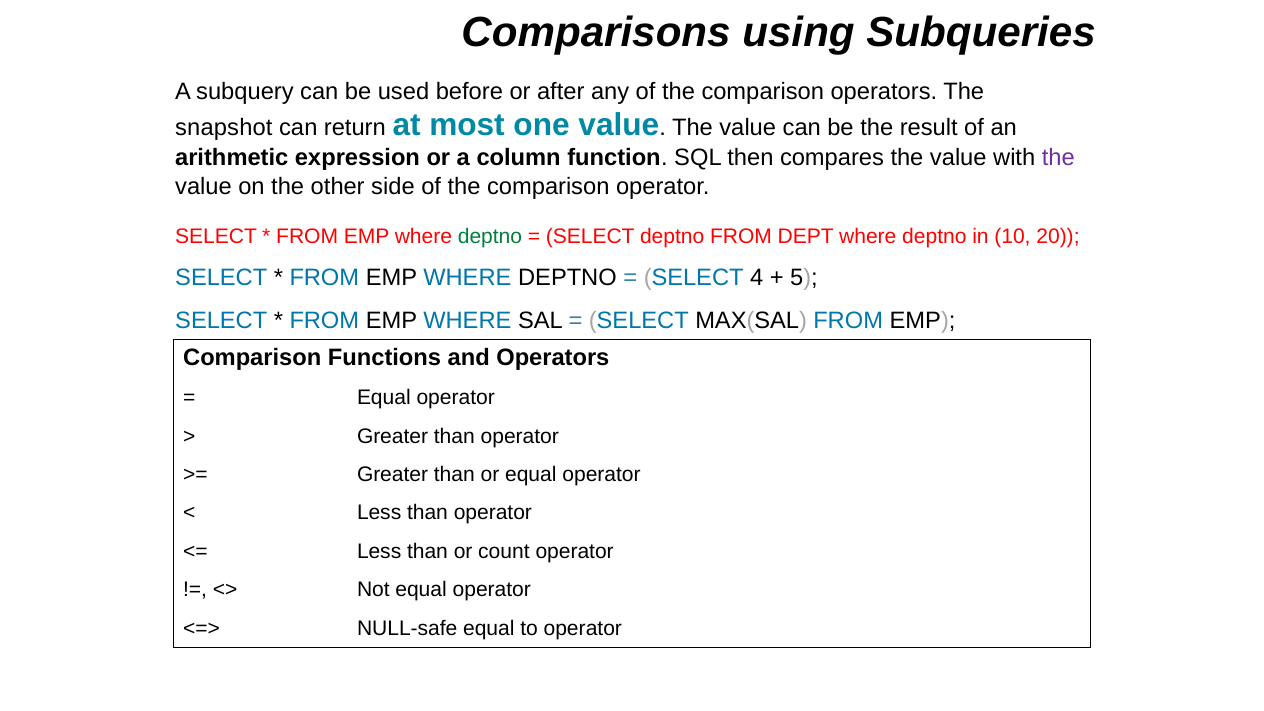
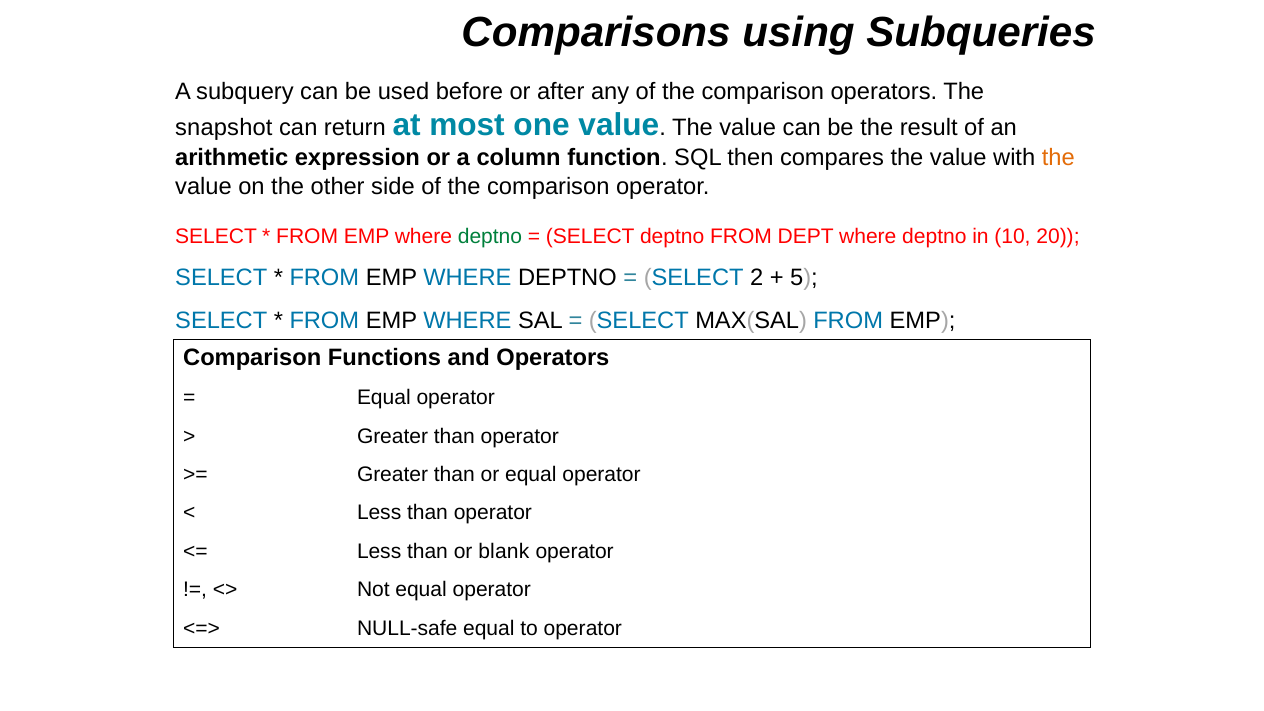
the colour: purple -> orange (1058, 158)
4: 4 -> 2 (757, 278)
count: count -> blank (504, 552)
